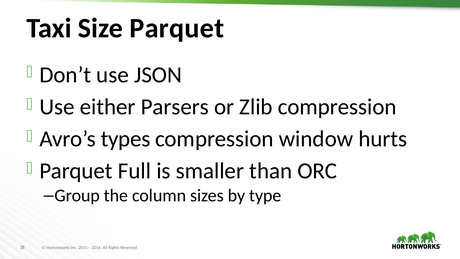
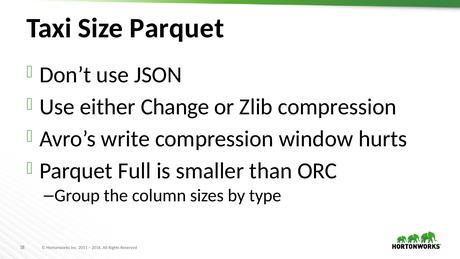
Parsers: Parsers -> Change (175, 107)
types: types -> write (125, 139)
